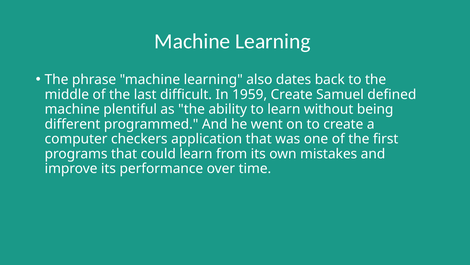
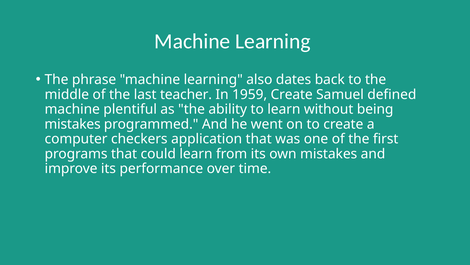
difficult: difficult -> teacher (186, 94)
different: different -> mistakes (73, 124)
